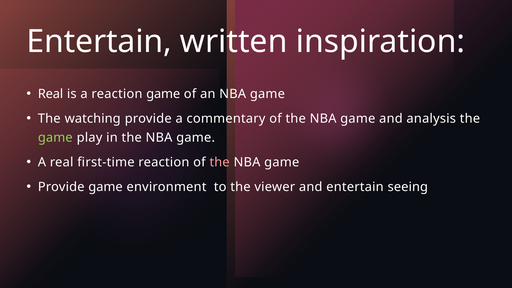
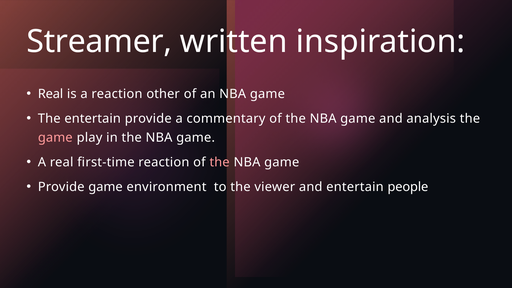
Entertain: Entertain -> Streamer (99, 42)
reaction game: game -> other (163, 94)
The watching: watching -> entertain (93, 119)
game colour: light green -> pink (55, 138)
seeing: seeing -> people (408, 187)
